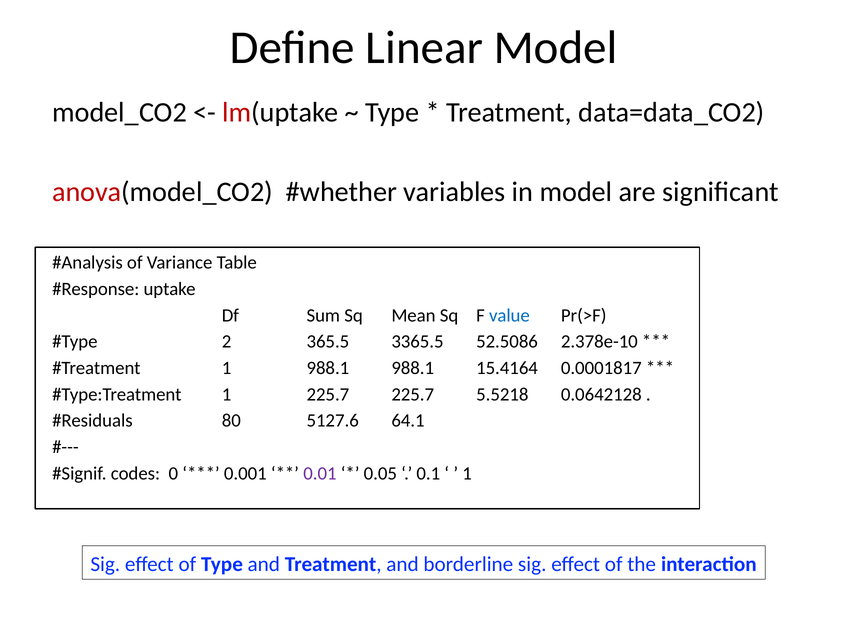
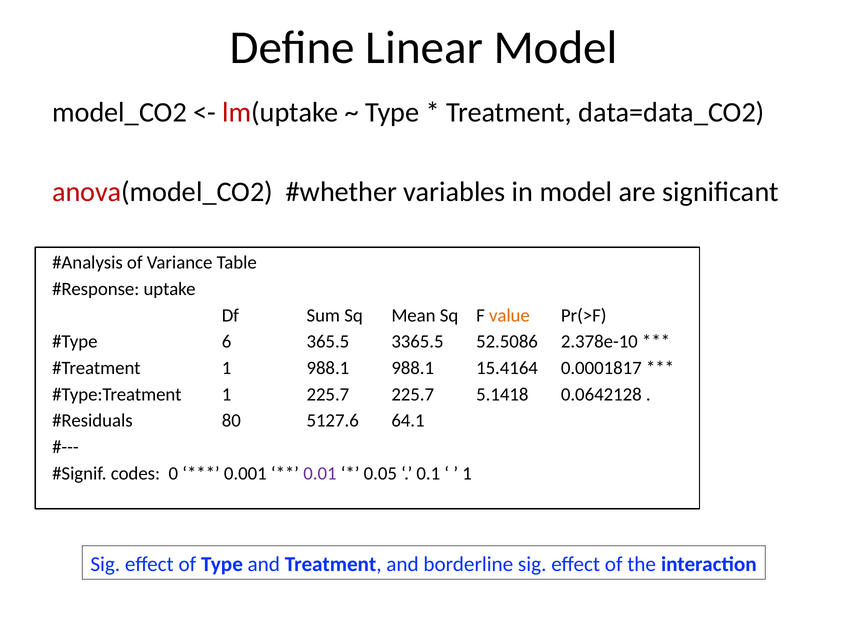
value colour: blue -> orange (509, 315)
2: 2 -> 6 (227, 342)
5.5218: 5.5218 -> 5.1418 (502, 394)
